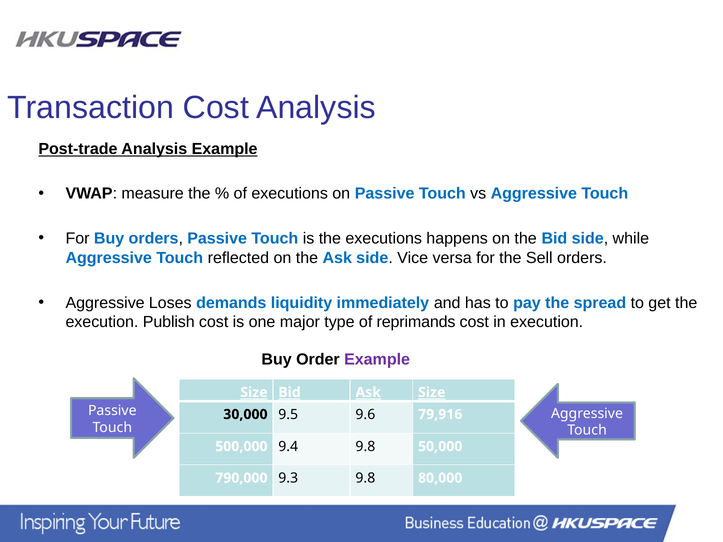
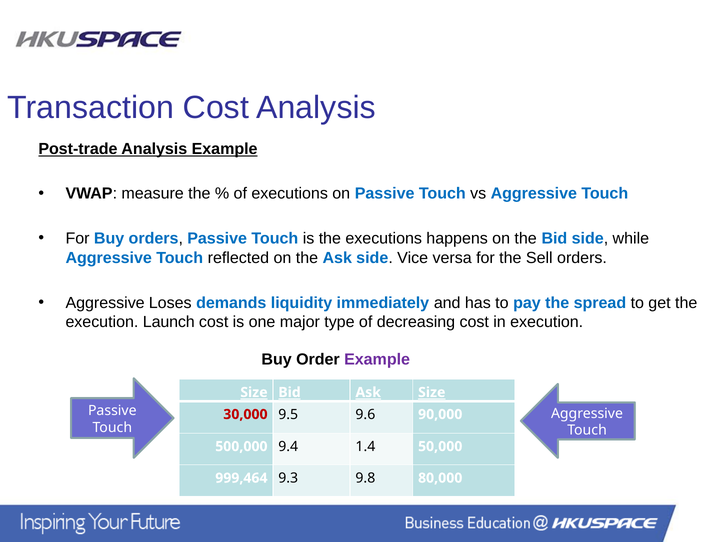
Publish: Publish -> Launch (169, 322)
reprimands: reprimands -> decreasing (416, 322)
30,000 colour: black -> red (245, 415)
79,916: 79,916 -> 90,000 (440, 415)
9.4 9.8: 9.8 -> 1.4 (365, 447)
790,000: 790,000 -> 999,464 (241, 478)
